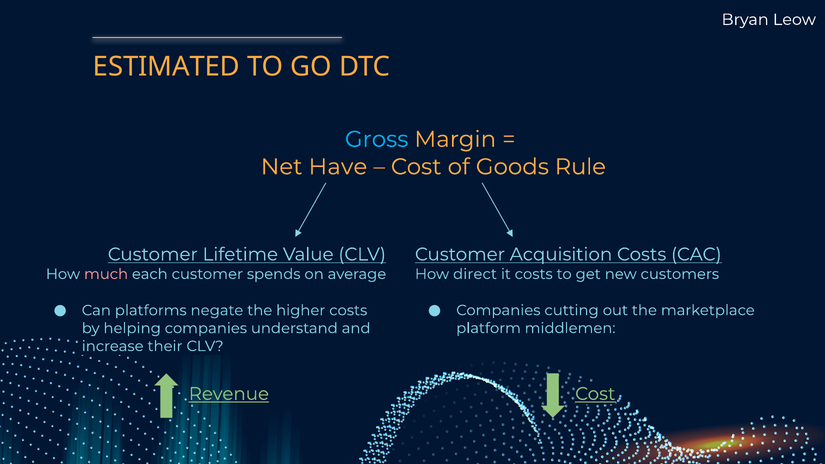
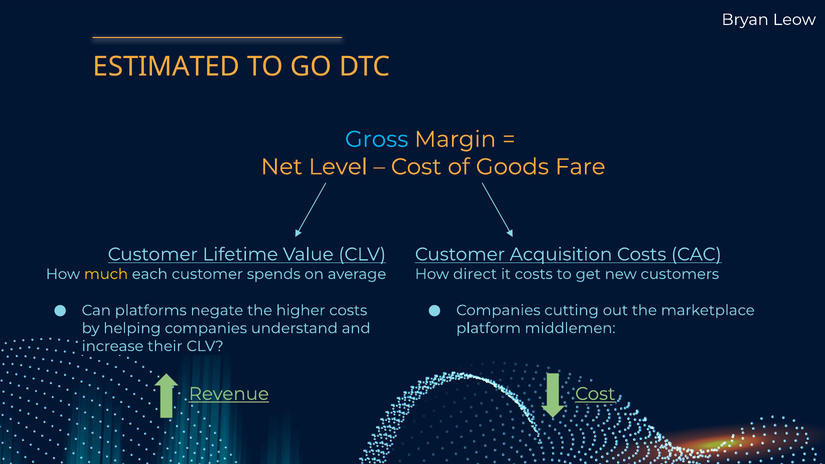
Have: Have -> Level (338, 167)
Rule: Rule -> Fare (580, 167)
much colour: pink -> yellow (106, 274)
